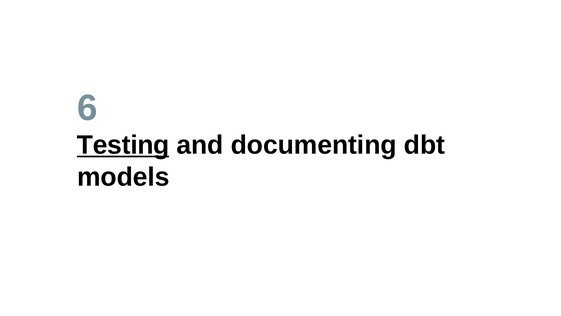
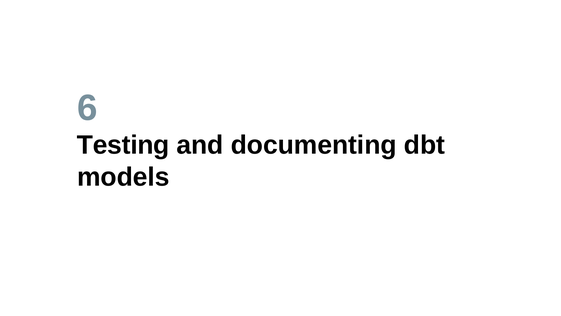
Testing underline: present -> none (123, 145)
